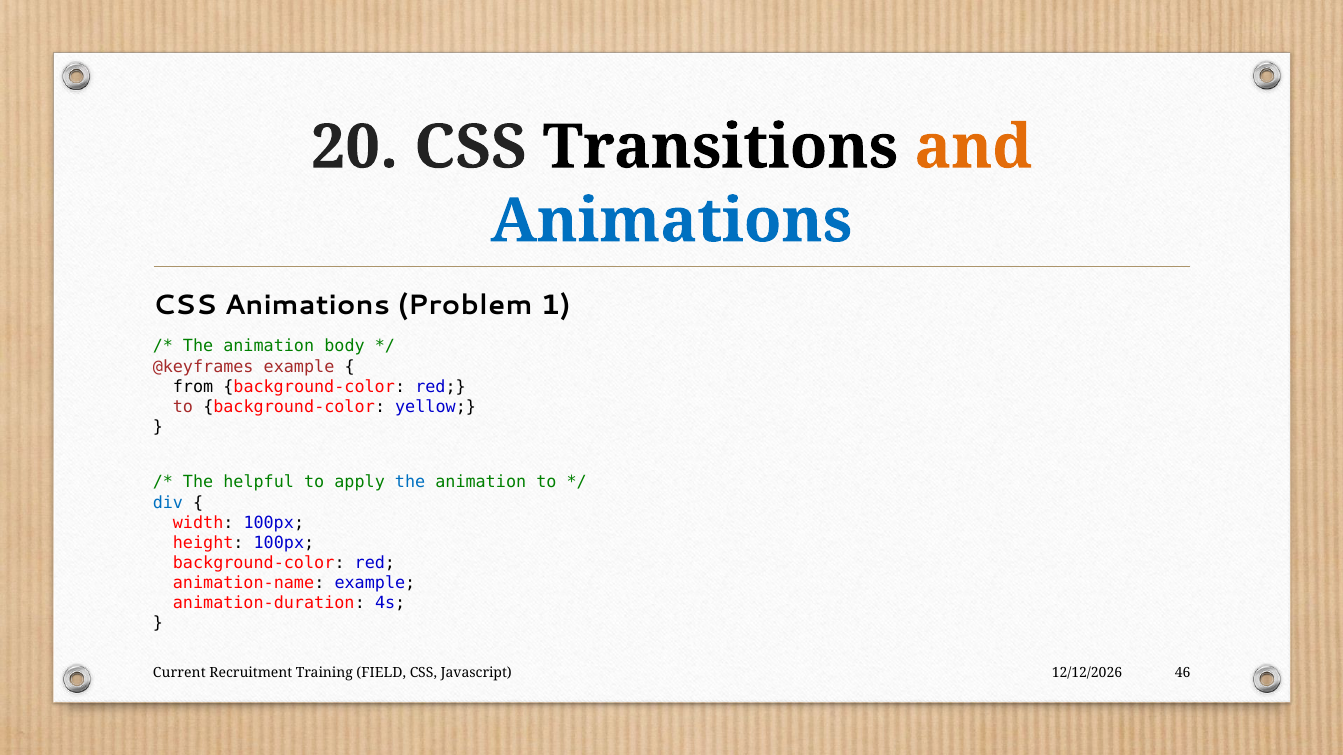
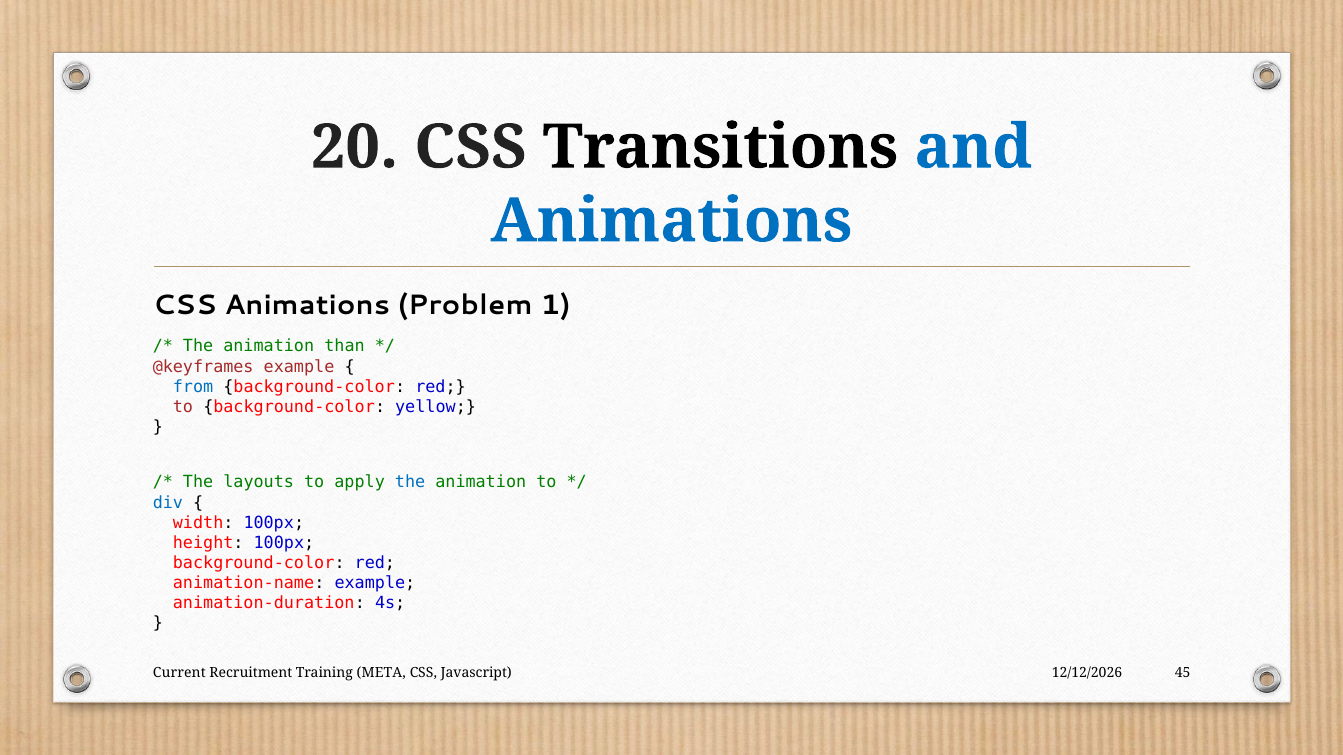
and colour: orange -> blue (973, 147)
body: body -> than (345, 347)
from colour: black -> blue (193, 387)
helpful: helpful -> layouts (259, 483)
FIELD: FIELD -> META (381, 673)
46: 46 -> 45 (1183, 673)
